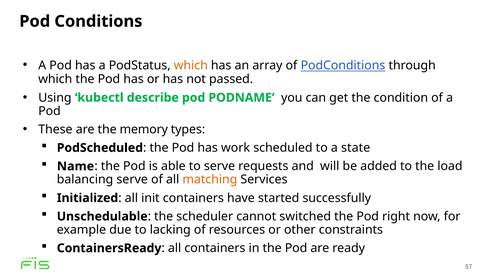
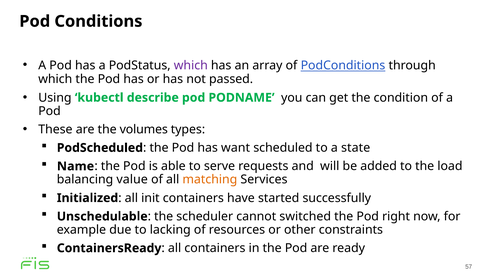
which colour: orange -> purple (191, 66)
memory: memory -> volumes (144, 130)
work: work -> want (236, 148)
balancing serve: serve -> value (132, 180)
